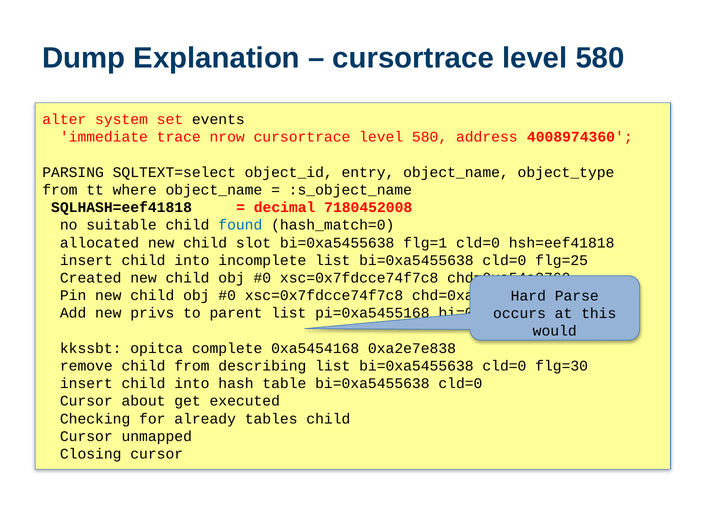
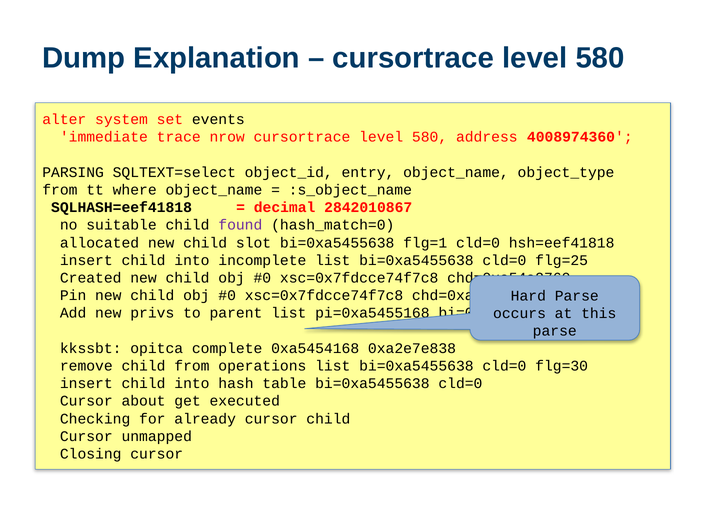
7180452008: 7180452008 -> 2842010867 (368, 208)
found colour: blue -> purple (240, 225)
would: would -> parse (555, 331)
describing: describing -> operations (262, 366)
already tables: tables -> cursor (271, 419)
